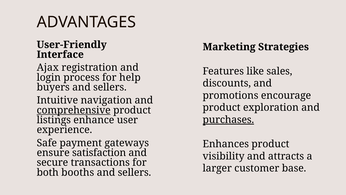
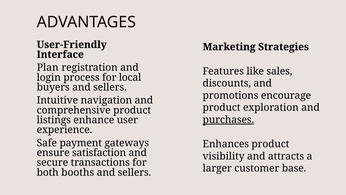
Ajax: Ajax -> Plan (48, 67)
help: help -> local (130, 77)
comprehensive underline: present -> none (74, 110)
